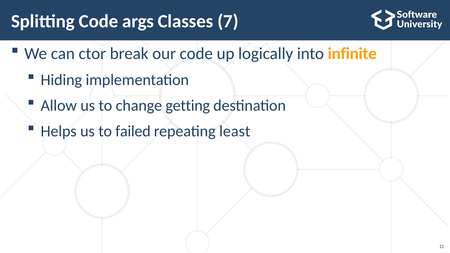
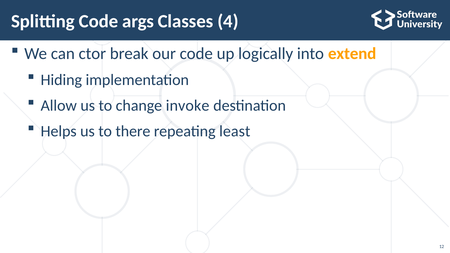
7: 7 -> 4 (228, 21)
infinite: infinite -> extend (352, 54)
getting: getting -> invoke (188, 106)
failed: failed -> there (133, 131)
